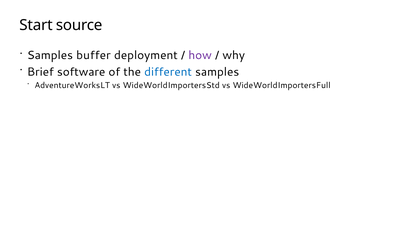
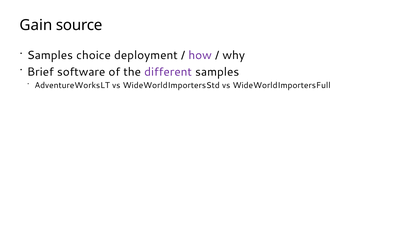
Start: Start -> Gain (36, 25)
buffer: buffer -> choice (94, 55)
different colour: blue -> purple (168, 72)
